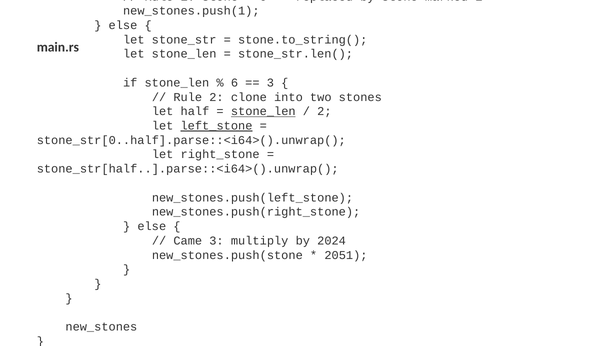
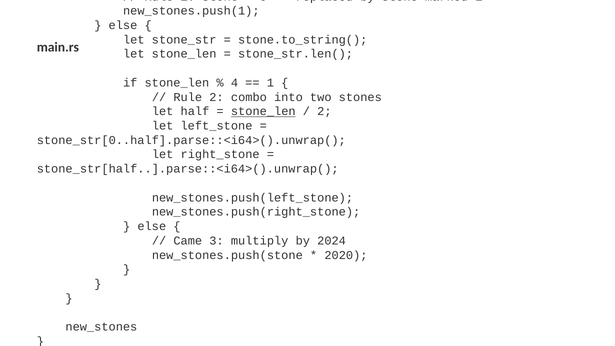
6: 6 -> 4 (234, 83)
3: 3 -> 1 (270, 83)
clone: clone -> combo (249, 97)
left_stone underline: present -> none (216, 126)
2051: 2051 -> 2020 (346, 255)
